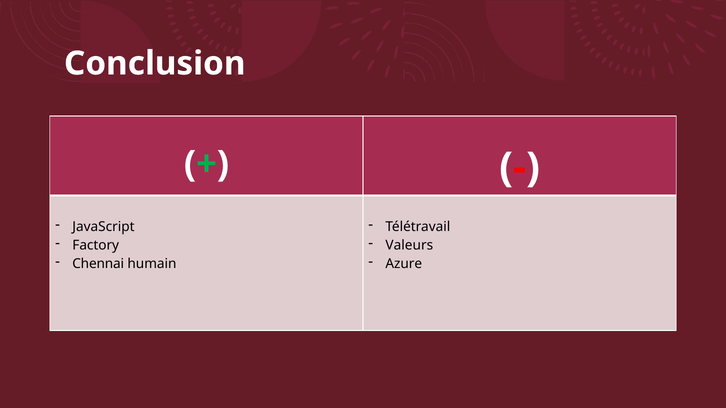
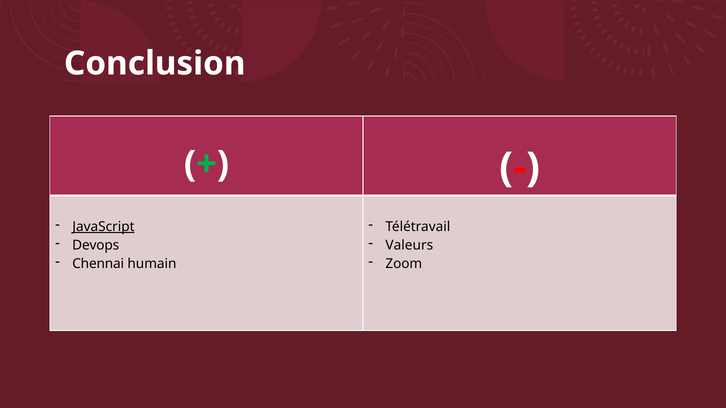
JavaScript underline: none -> present (103, 227)
Factory: Factory -> Devops (96, 245)
Azure: Azure -> Zoom (404, 264)
